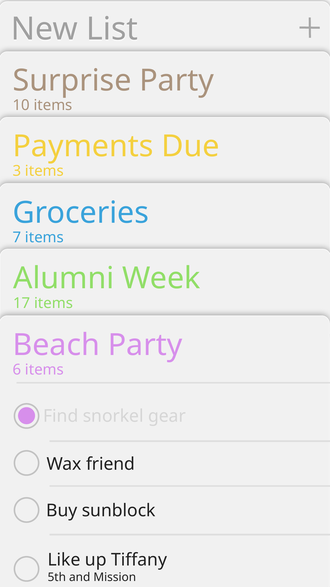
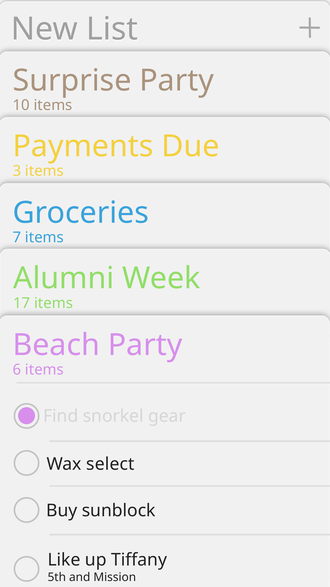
friend: friend -> select (110, 463)
